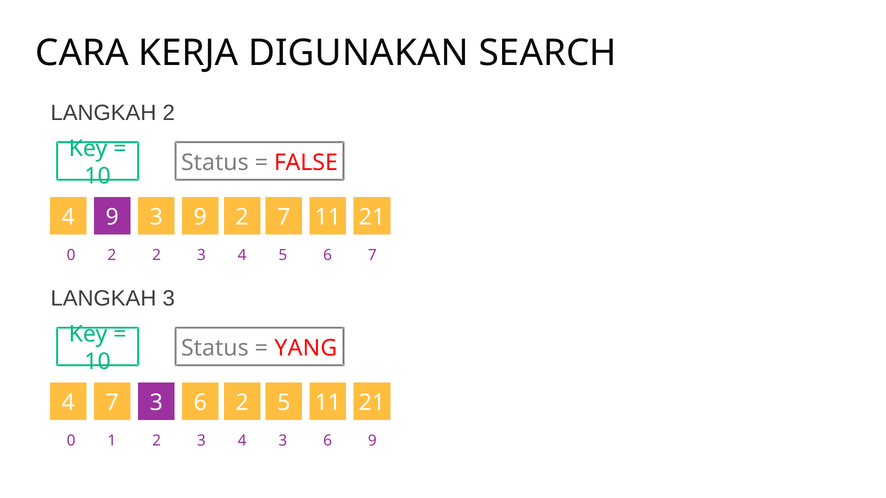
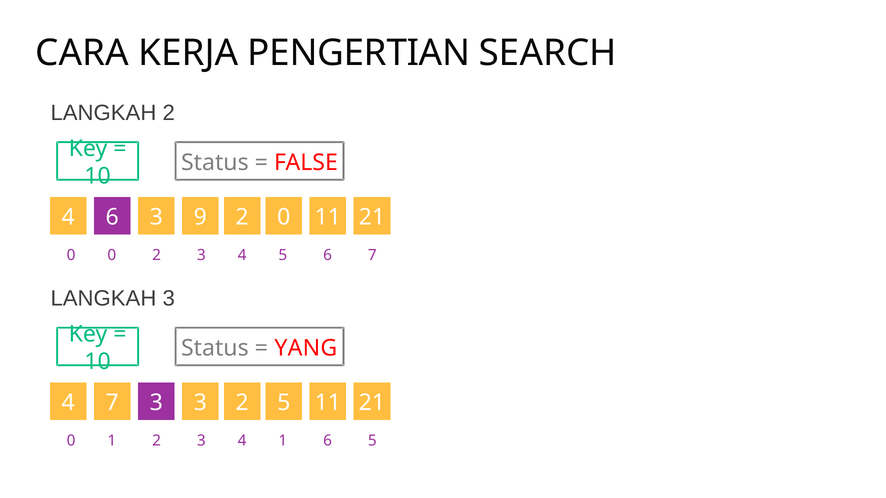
DIGUNAKAN: DIGUNAKAN -> PENGERTIAN (359, 53)
4 9: 9 -> 6 (112, 217)
2 7: 7 -> 0 (284, 217)
0 2: 2 -> 0 (112, 255)
7 3 6: 6 -> 3 (200, 403)
4 3: 3 -> 1 (283, 441)
6 9: 9 -> 5 (372, 441)
